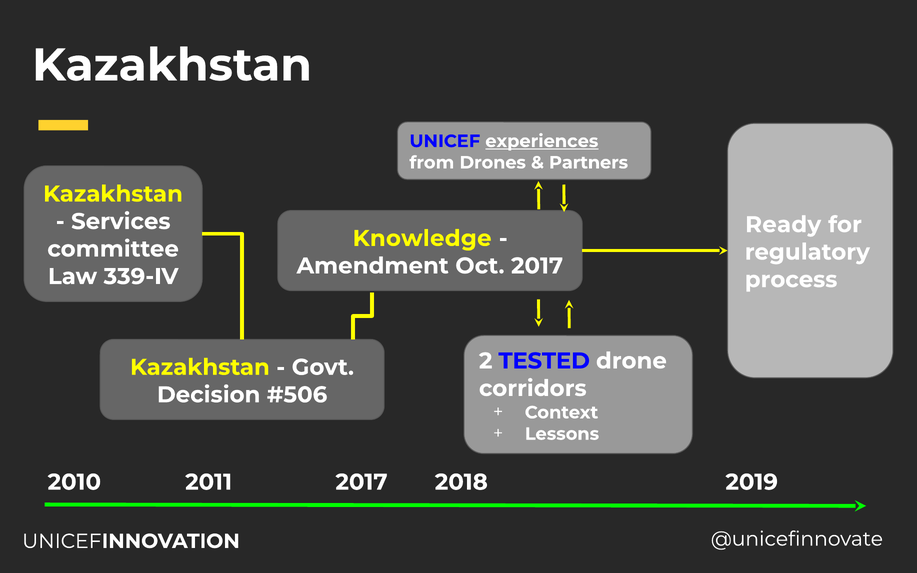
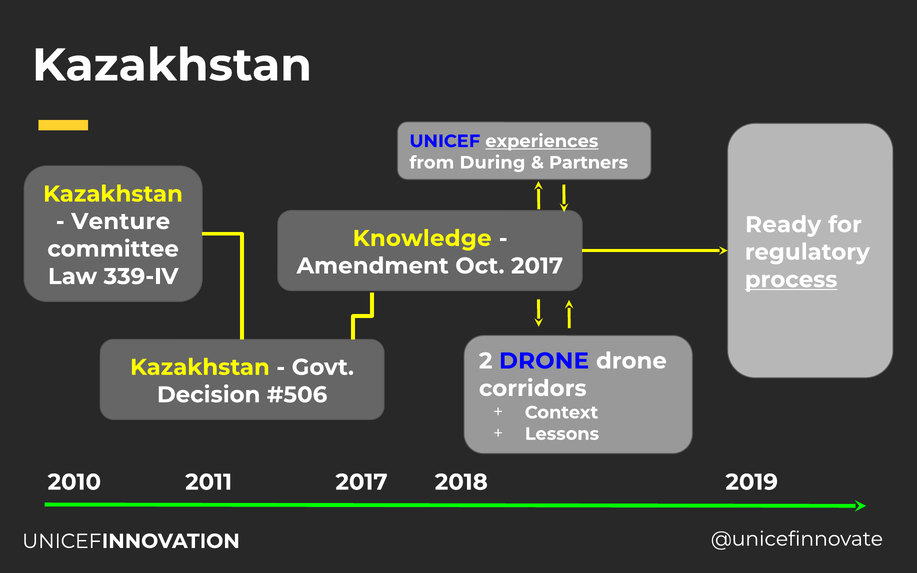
Drones: Drones -> During (492, 163)
Services: Services -> Venture (121, 222)
process underline: none -> present (791, 280)
2 TESTED: TESTED -> DRONE (544, 361)
